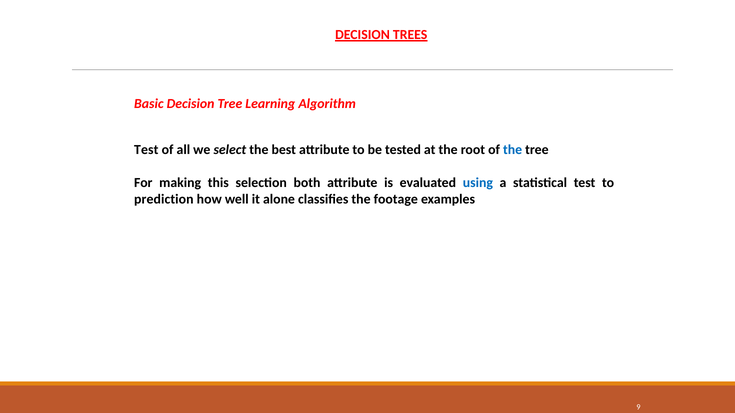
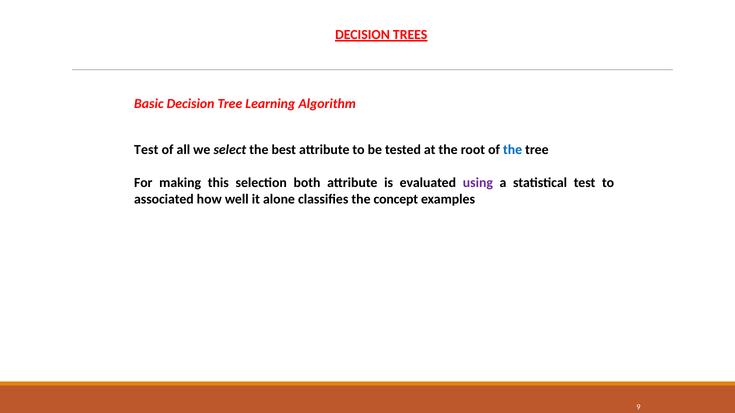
using colour: blue -> purple (478, 183)
prediction: prediction -> associated (164, 199)
footage: footage -> concept (396, 199)
